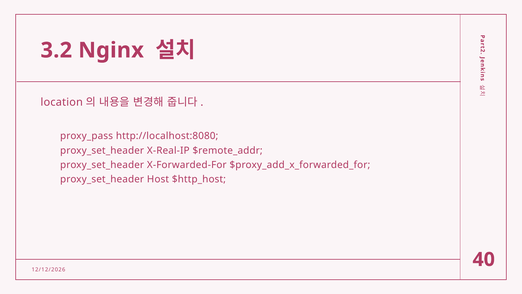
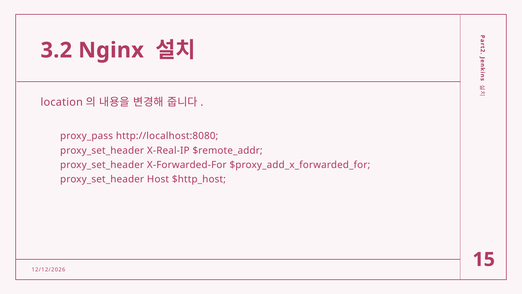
40: 40 -> 15 (484, 259)
